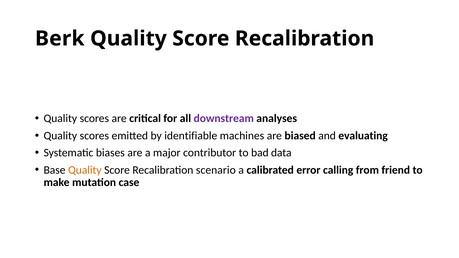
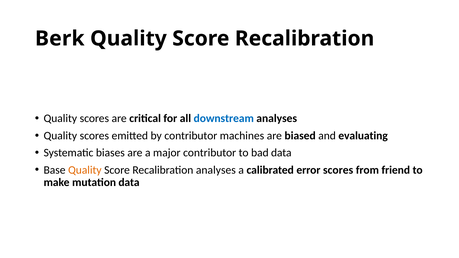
downstream colour: purple -> blue (224, 119)
by identifiable: identifiable -> contributor (191, 136)
Recalibration scenario: scenario -> analyses (216, 170)
error calling: calling -> scores (338, 170)
mutation case: case -> data (129, 183)
